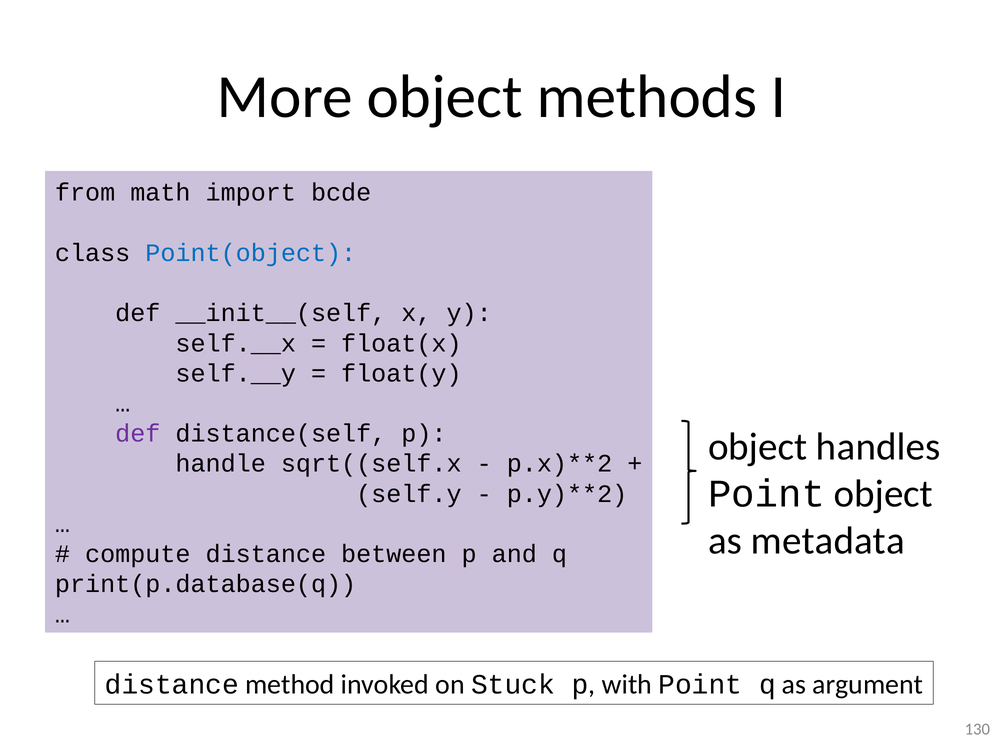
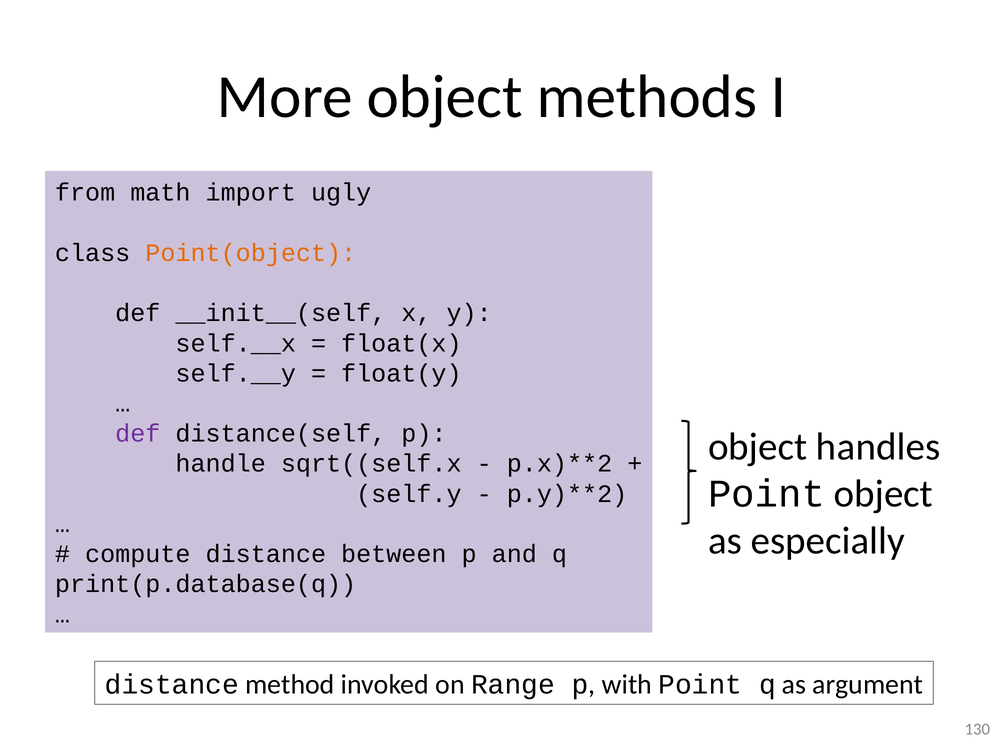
bcde: bcde -> ugly (341, 193)
Point(object colour: blue -> orange (251, 253)
metadata: metadata -> especially (828, 541)
Stuck: Stuck -> Range (513, 685)
